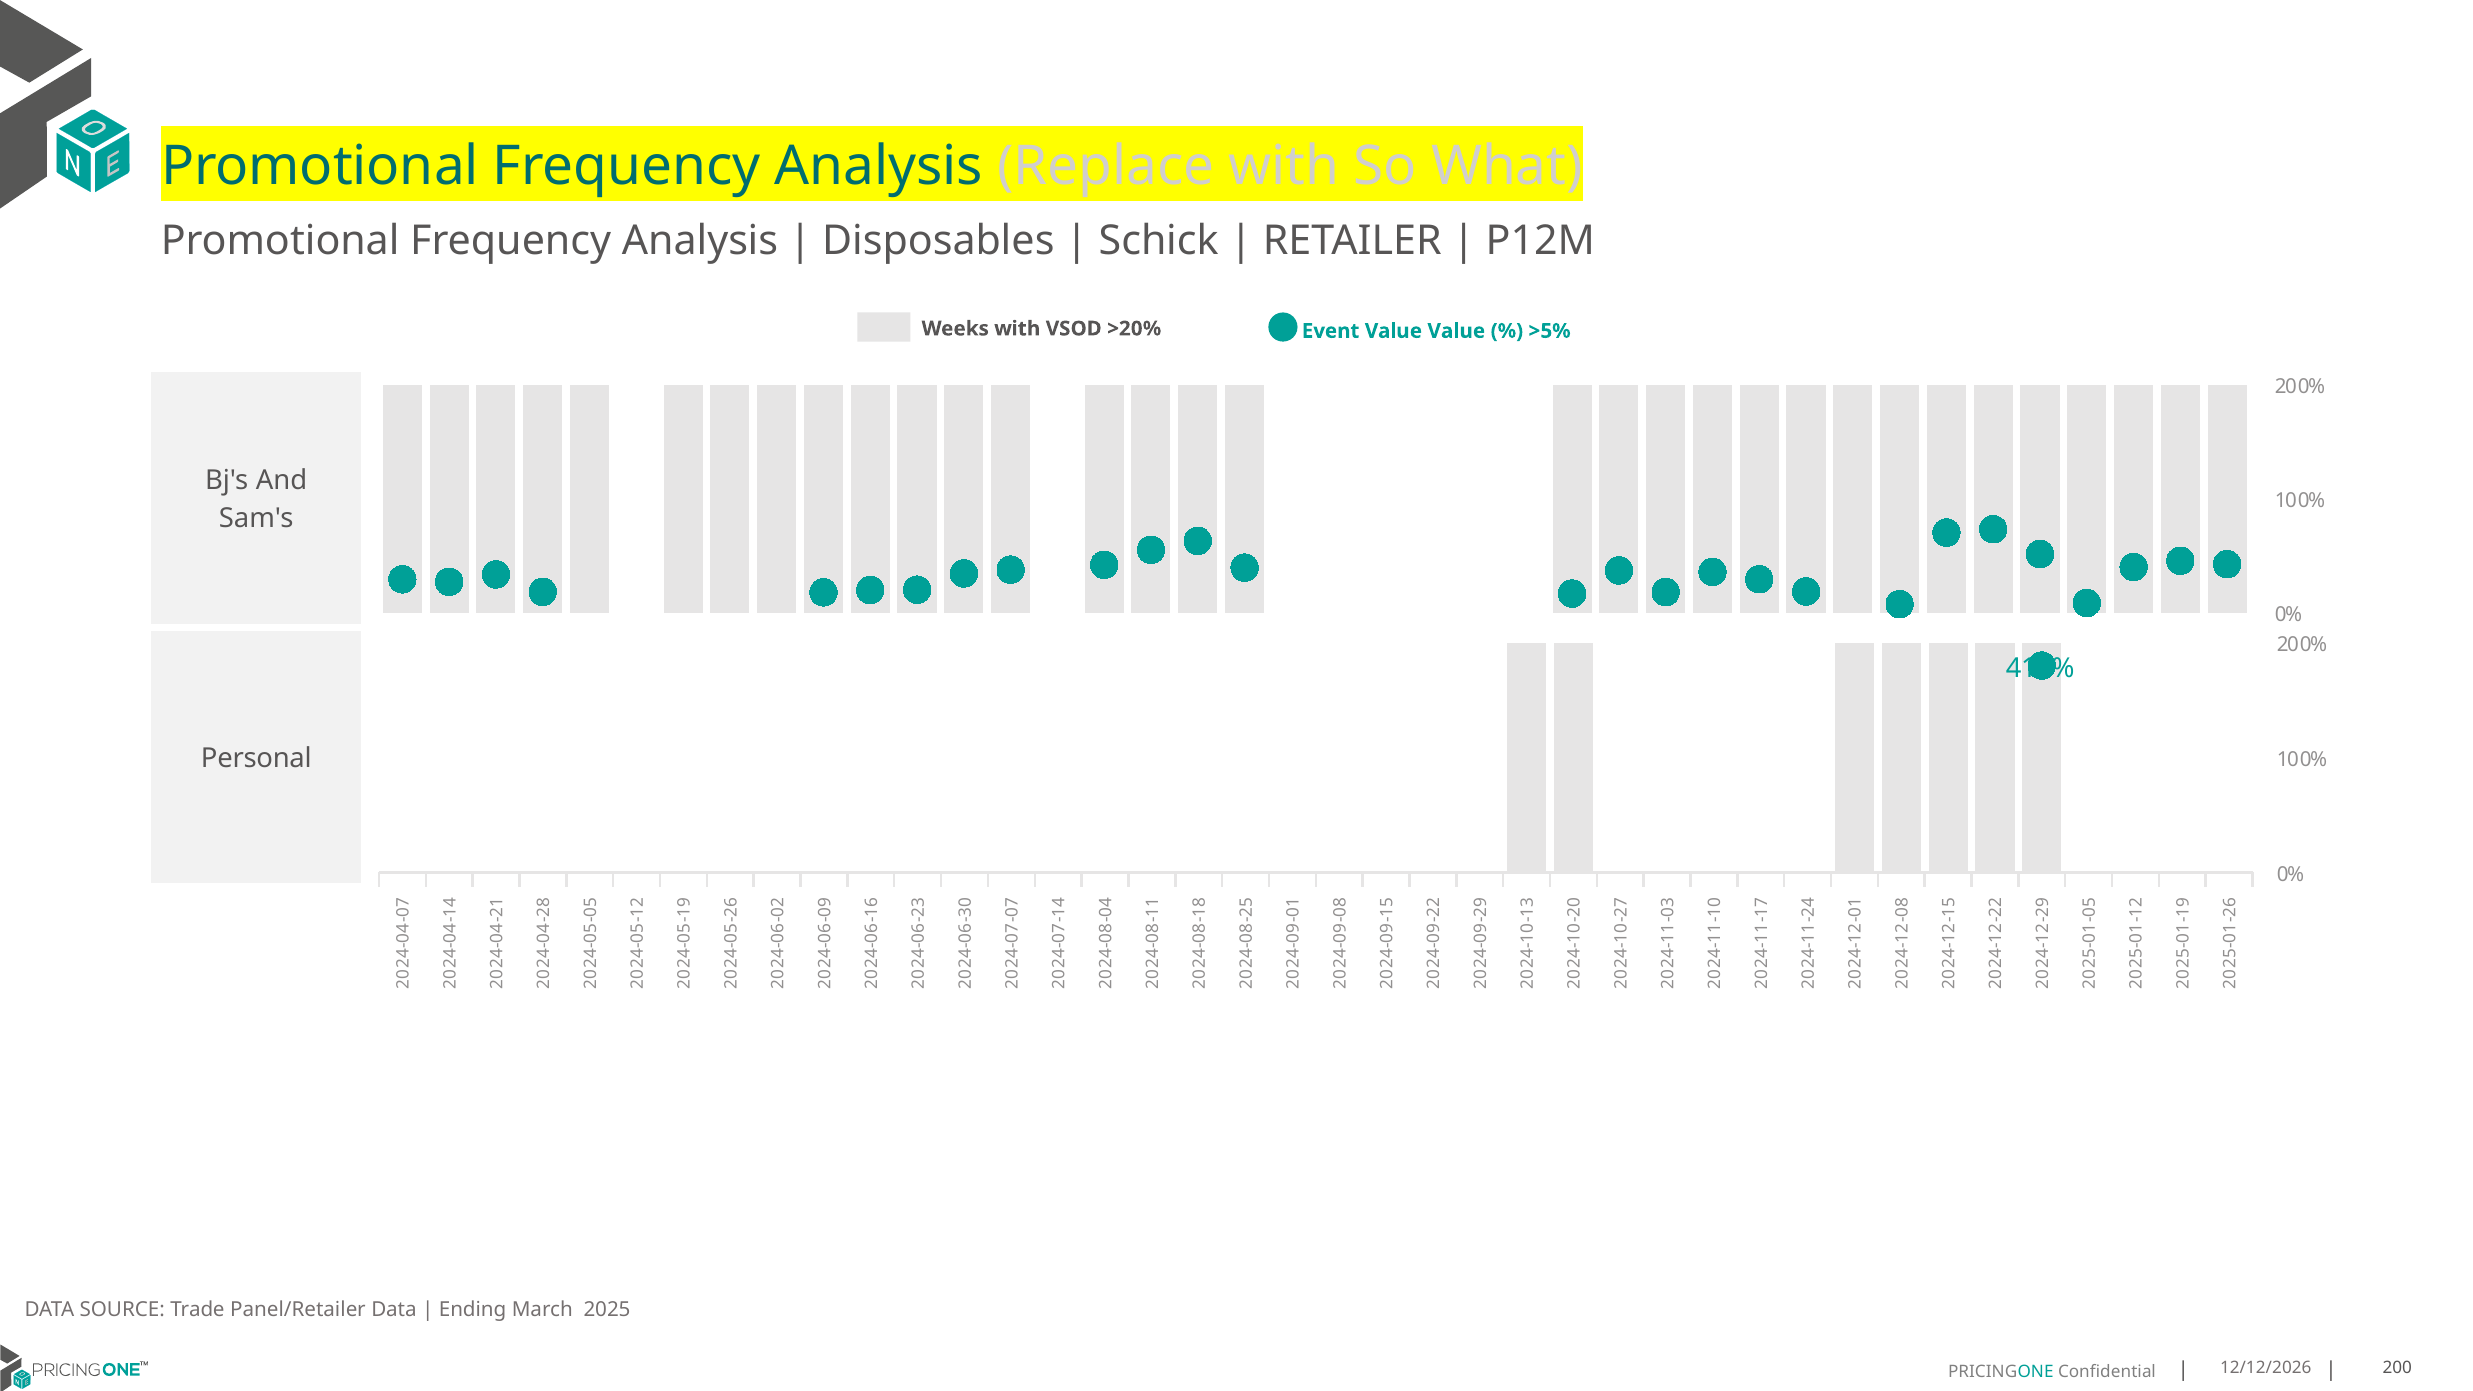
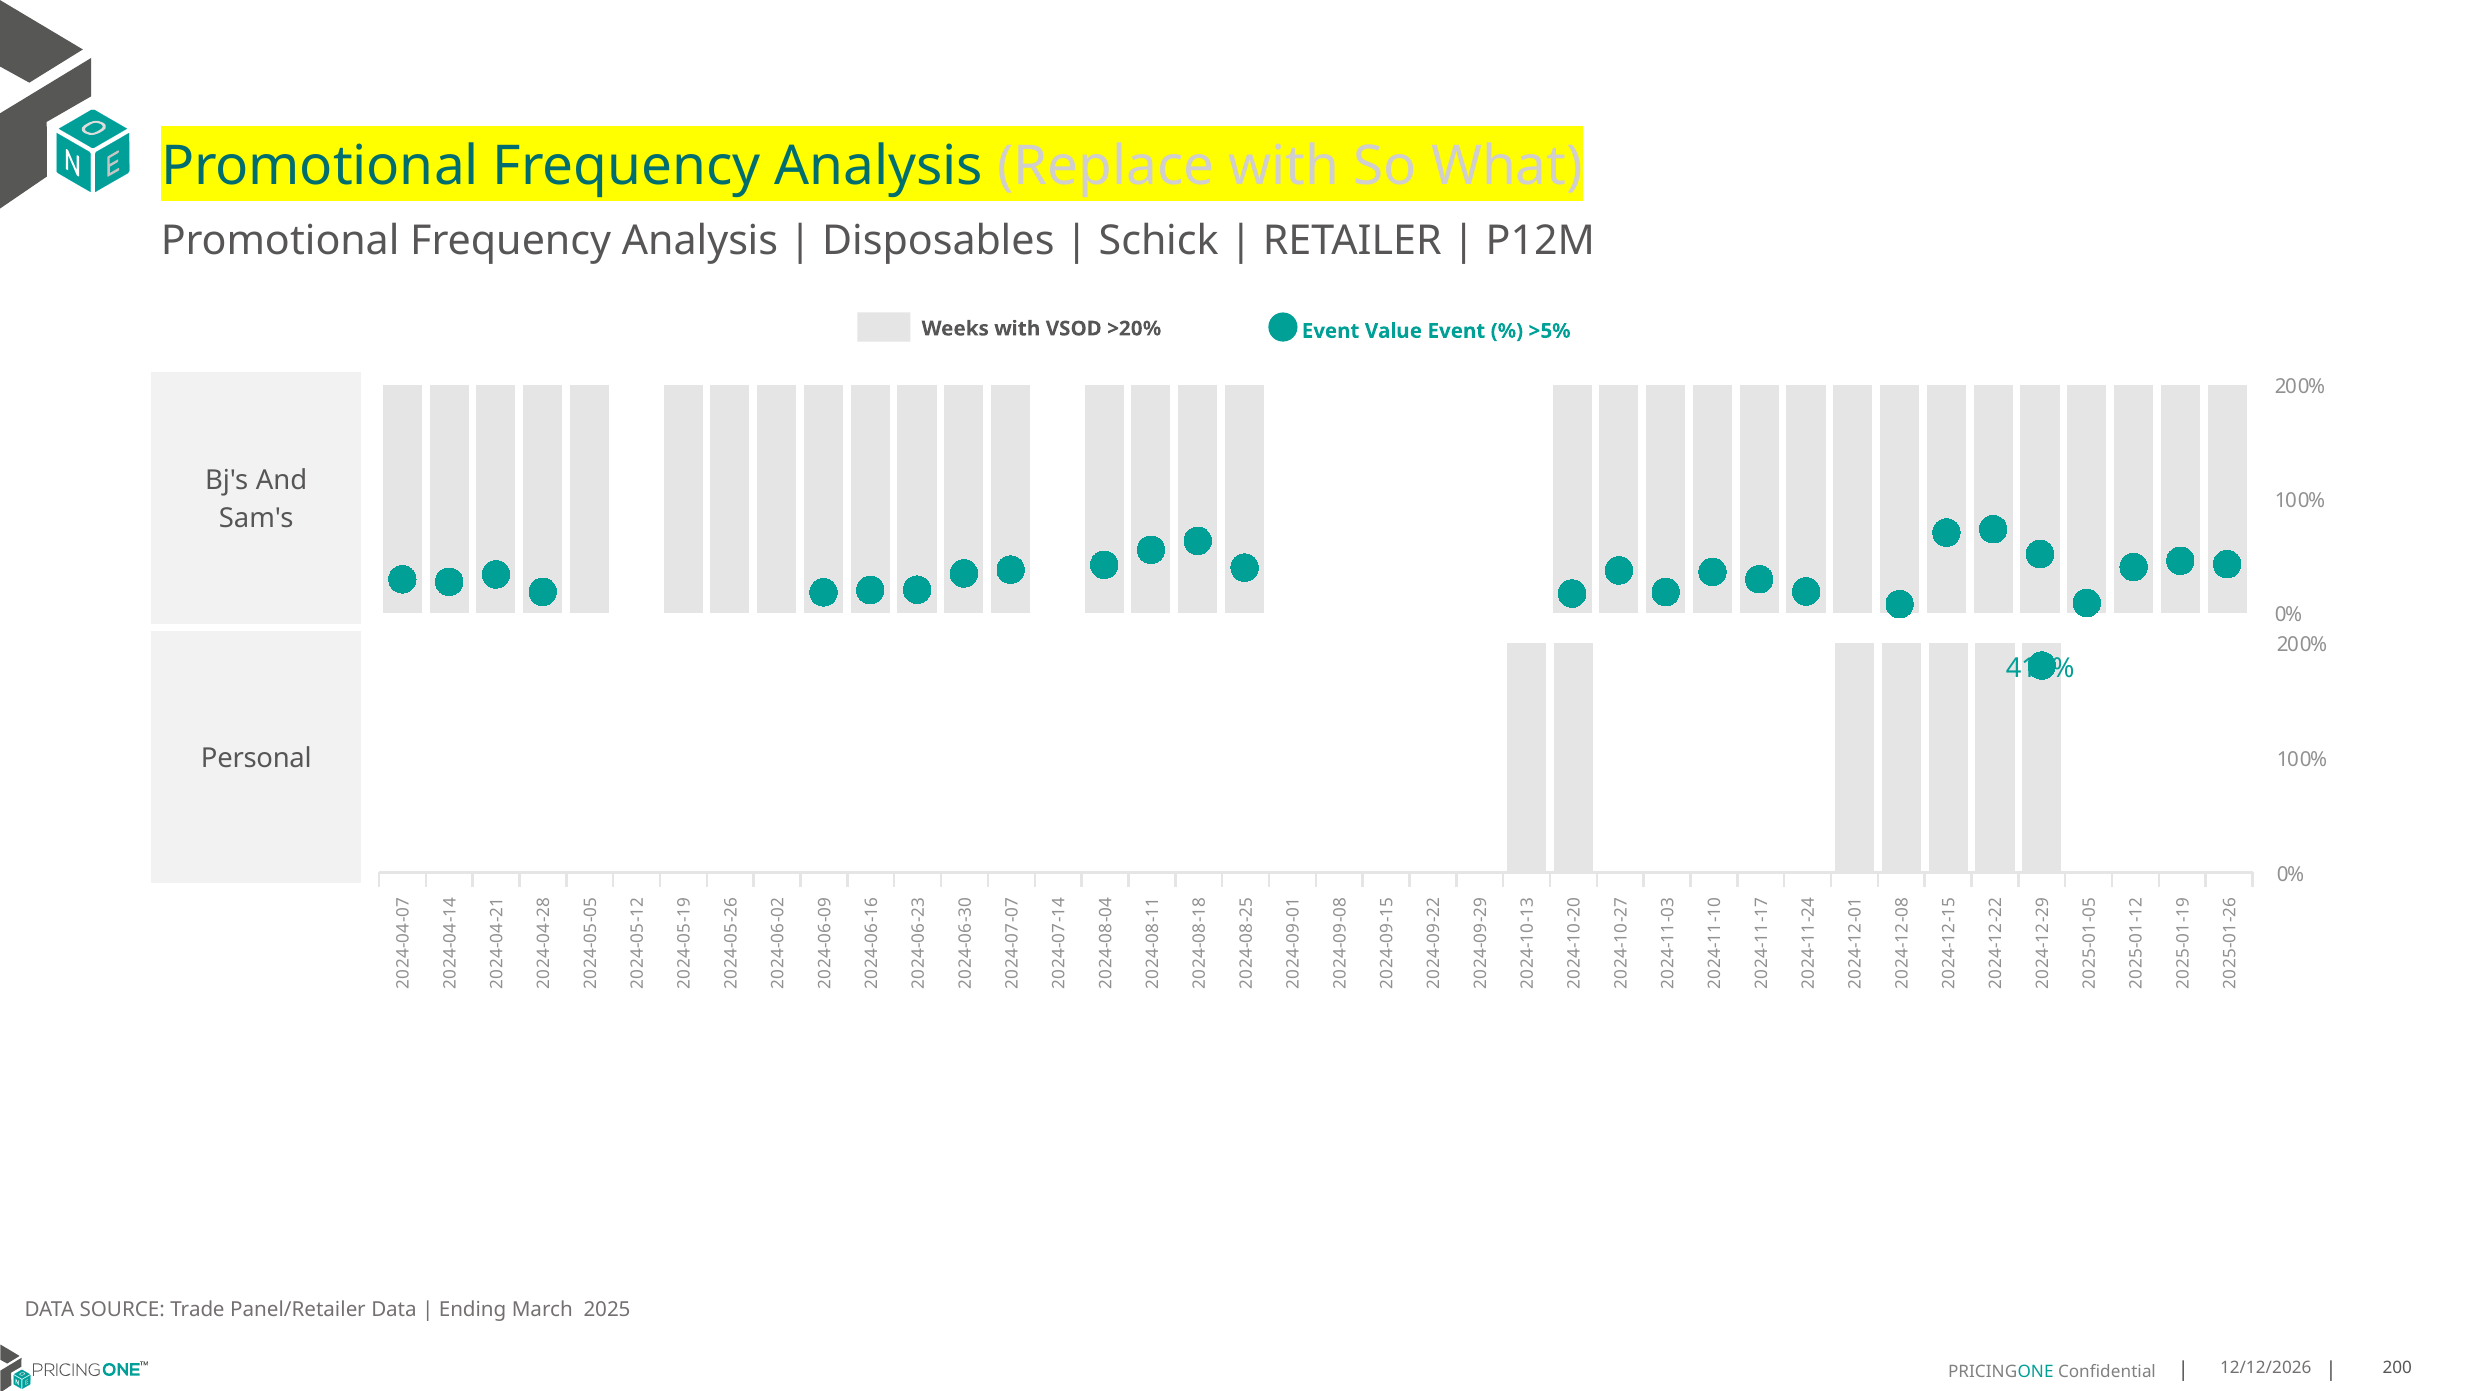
Value Value: Value -> Event (1456, 331)
